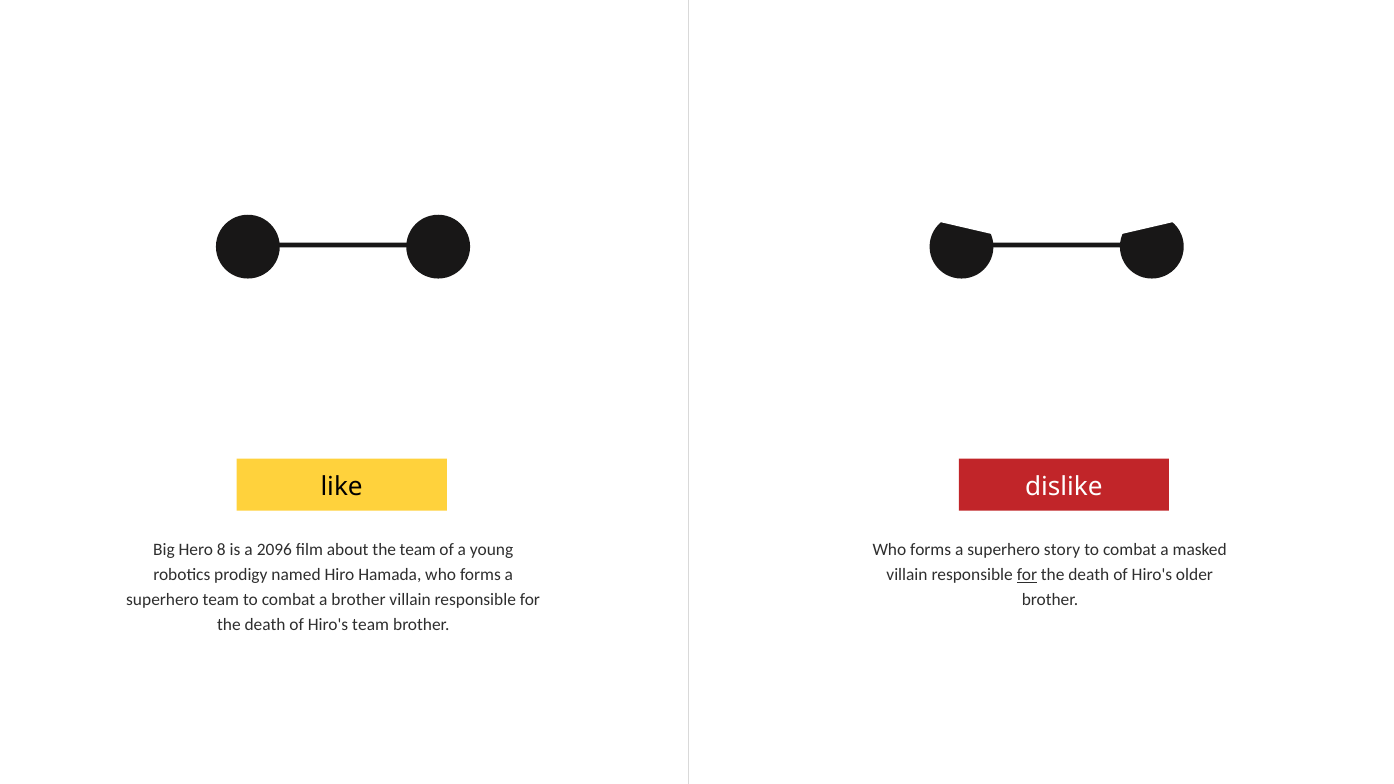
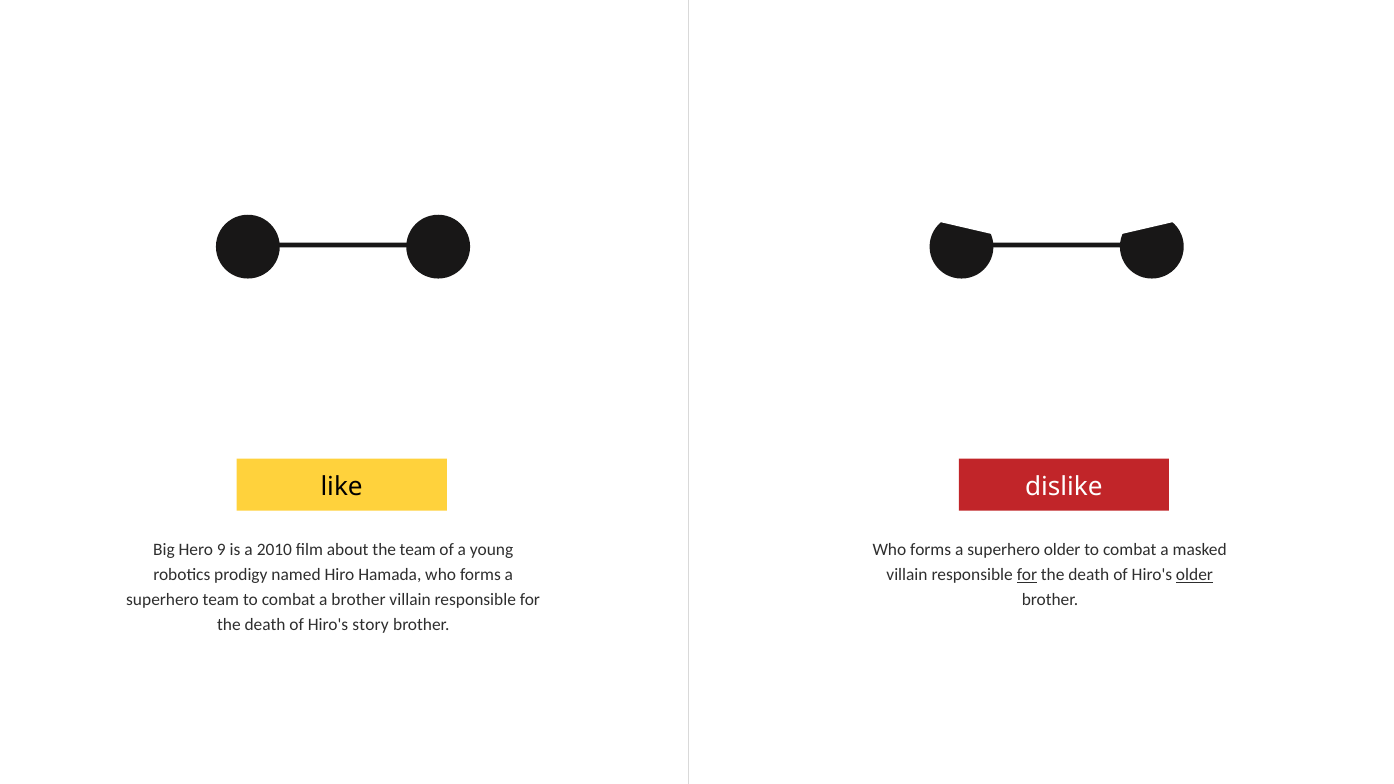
8: 8 -> 9 (221, 550)
2096: 2096 -> 2010 (274, 550)
superhero story: story -> older (1062, 550)
older underline: none -> present (1194, 575)
Hiro's team: team -> story (371, 625)
